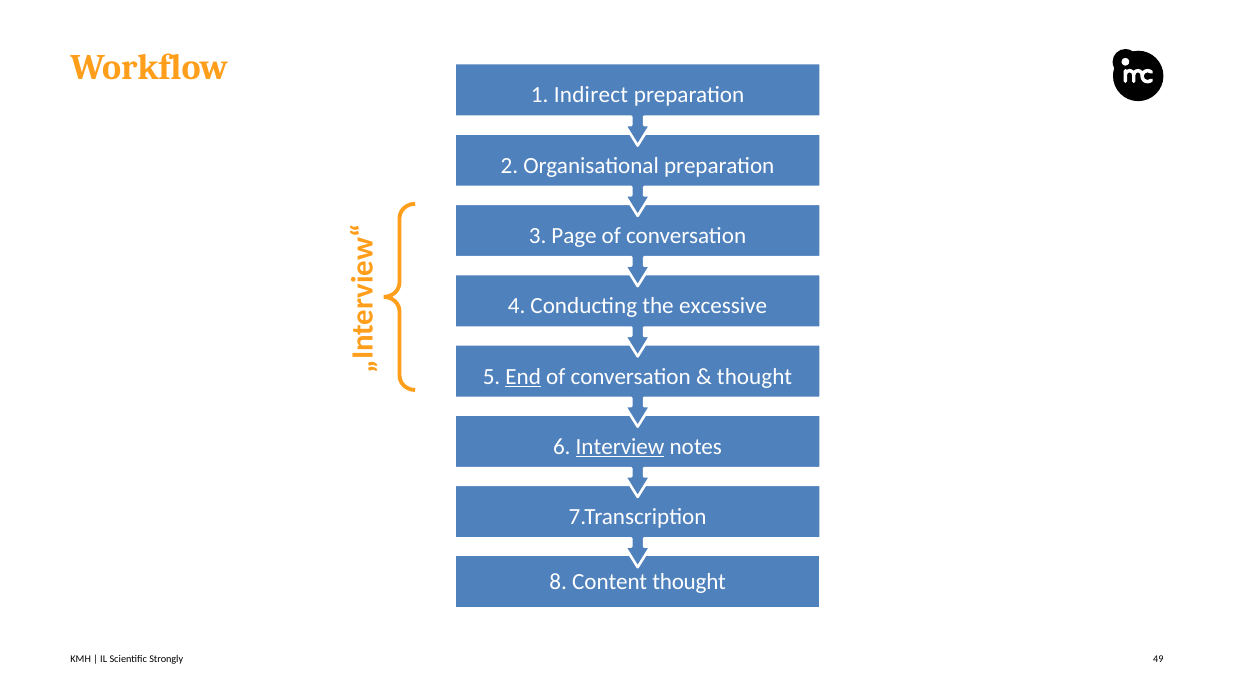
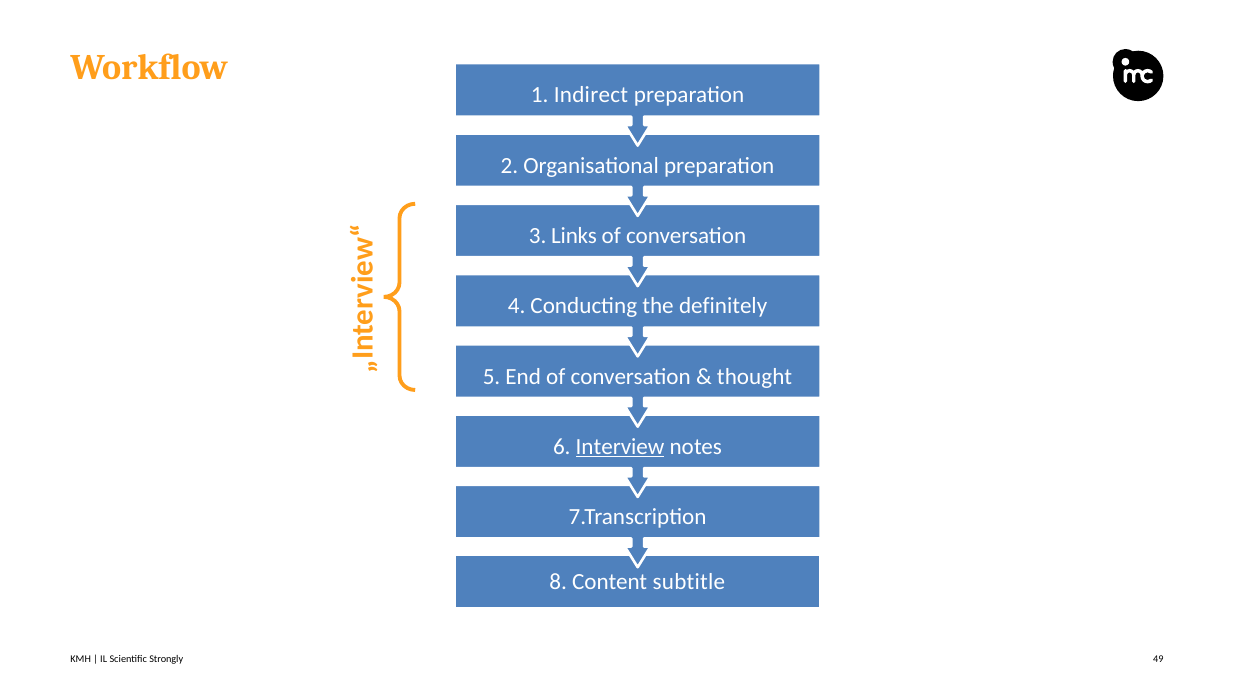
Page: Page -> Links (574, 236)
excessive: excessive -> definitely (723, 306)
End underline: present -> none (523, 376)
Content thought: thought -> subtitle (689, 582)
